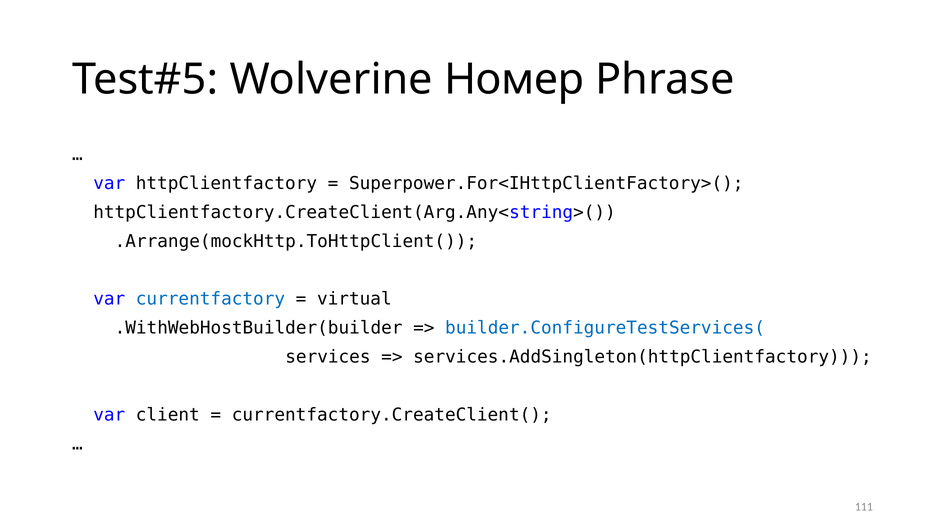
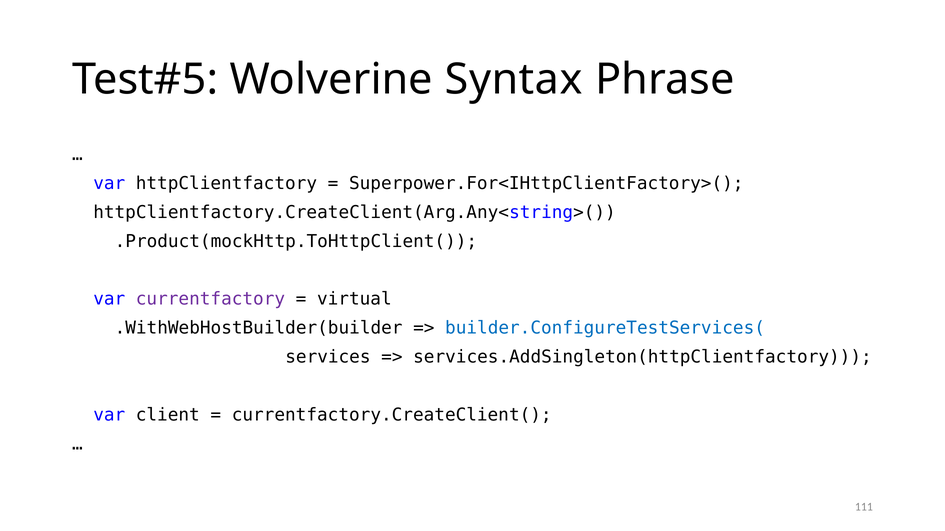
Номер: Номер -> Syntax (514, 79)
.Arrange(mockHttp.ToHttpClient(: .Arrange(mockHttp.ToHttpClient( -> .Product(mockHttp.ToHttpClient( (296, 241)
currentfactory colour: blue -> purple (210, 299)
